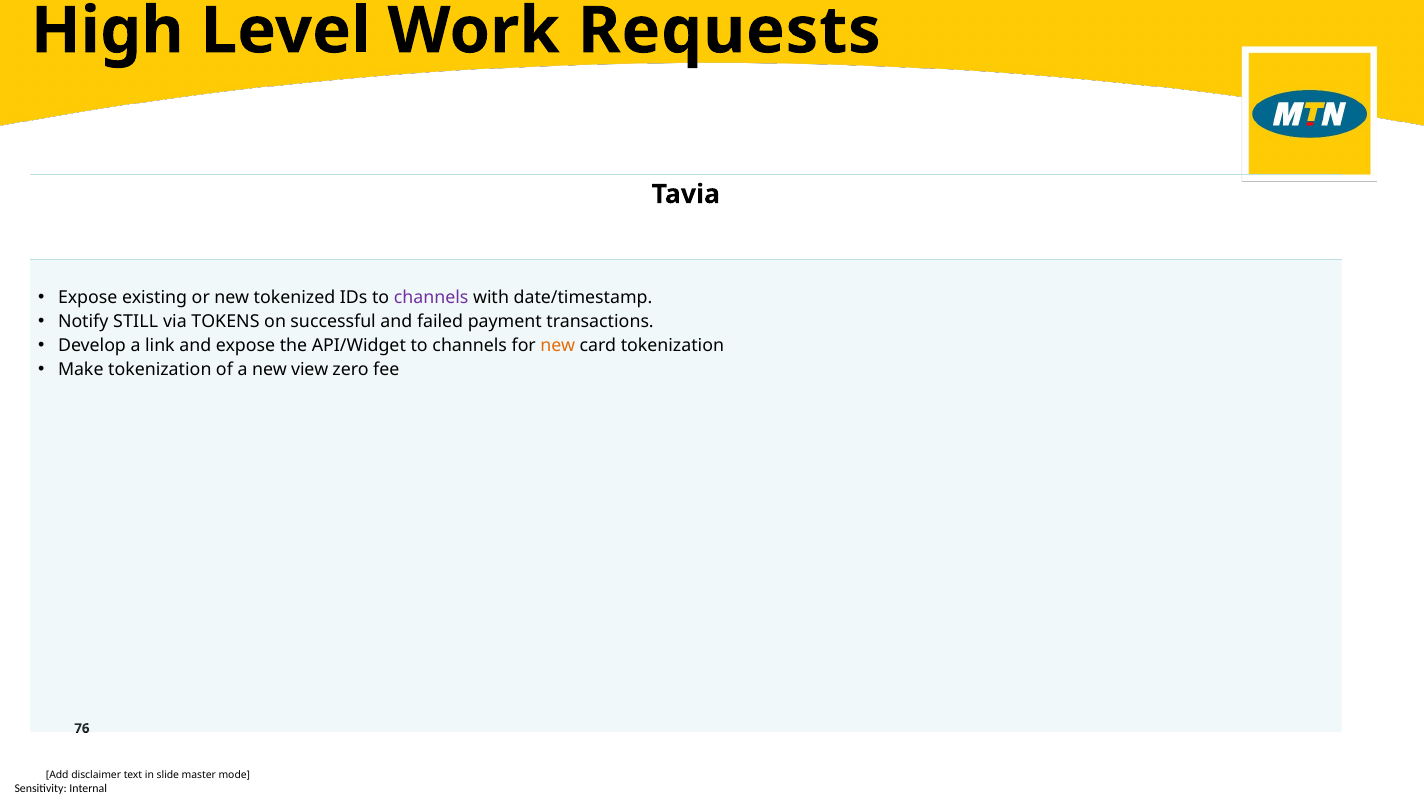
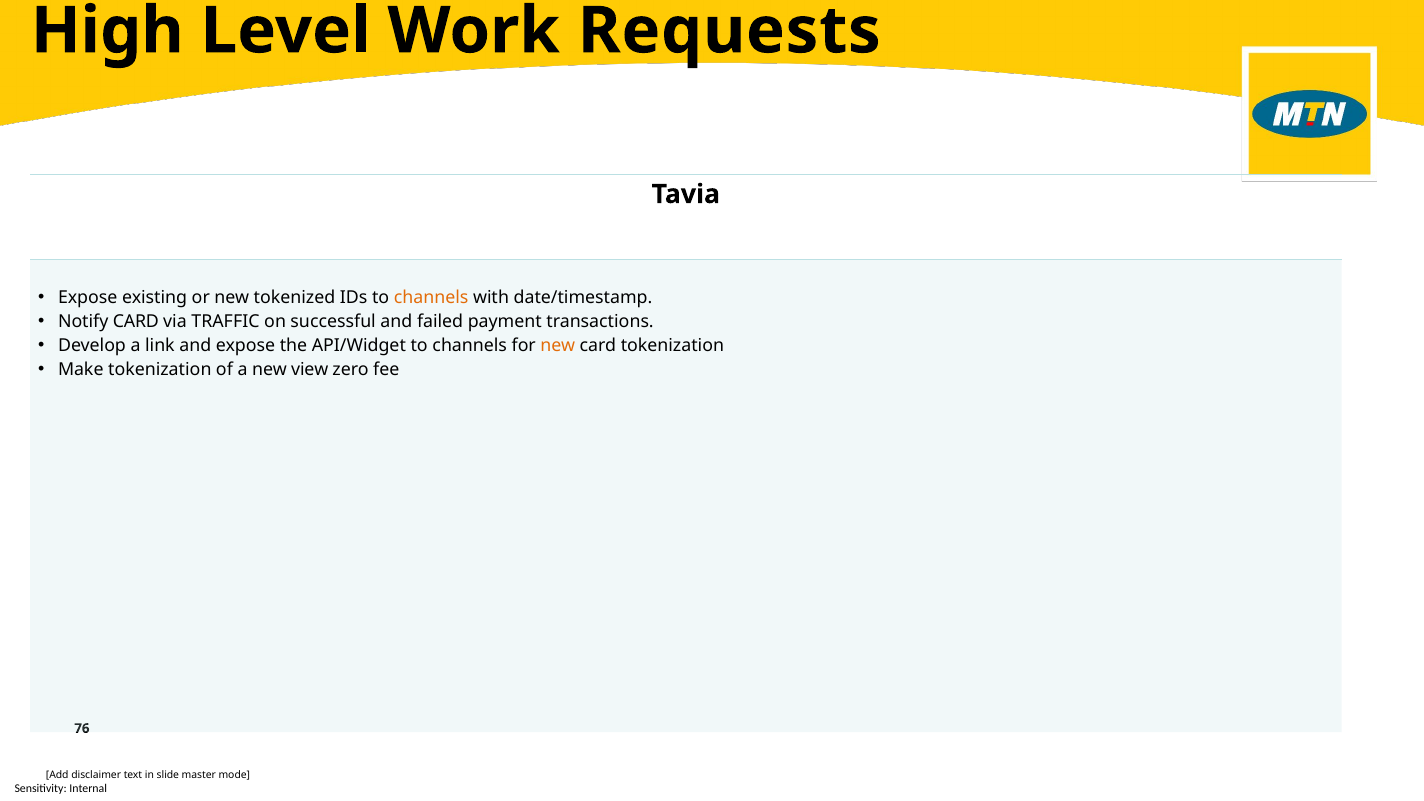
channels colour: purple -> orange (431, 297)
Notify STILL: STILL -> CARD (136, 321)
TOKENS: TOKENS -> TRAFFIC (225, 321)
